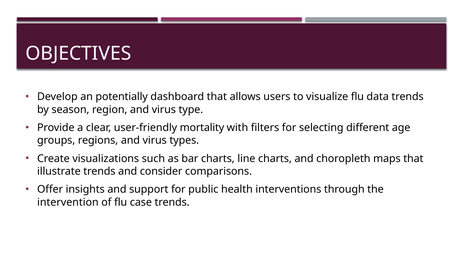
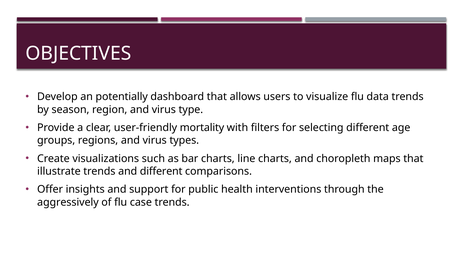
and consider: consider -> different (161, 171)
intervention: intervention -> aggressively (68, 202)
